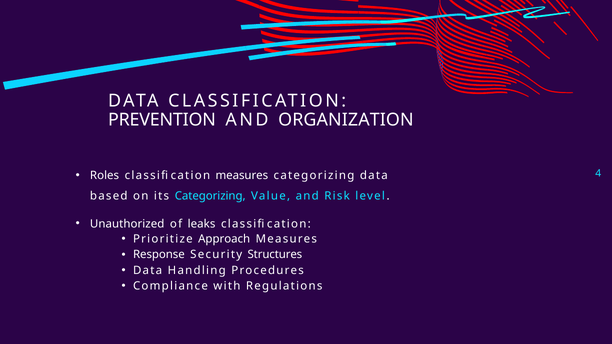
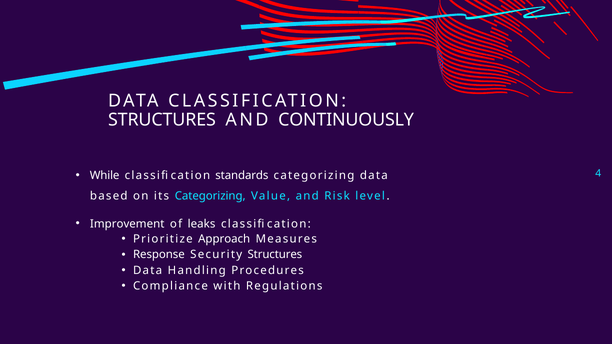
PREVENTION: PREVENTION -> STRUCTURES (162, 120)
ORGANIZATION: ORGANIZATION -> CONTINUOUSLY (346, 120)
Roles: Roles -> While (105, 176)
classification measures: measures -> standards (242, 176)
Unauthorized: Unauthorized -> Improvement (127, 224)
